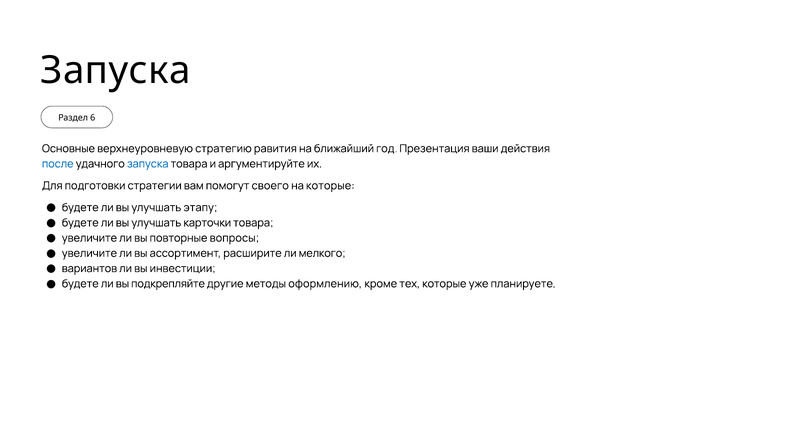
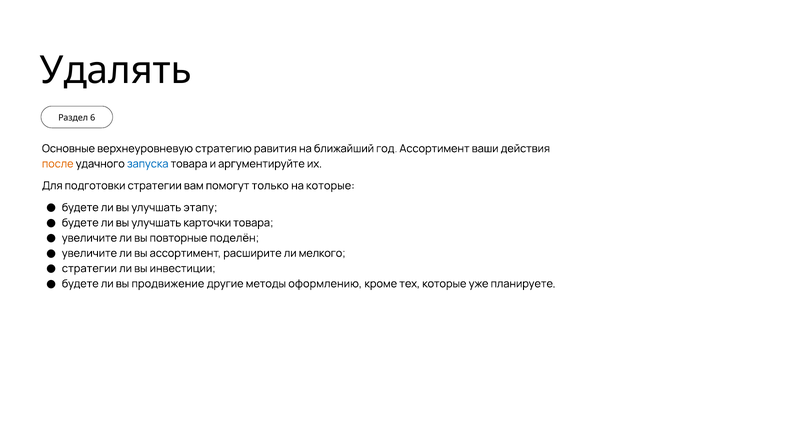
Запуска: Запуска -> Удалять (116, 70)
год Презентация: Презентация -> Ассортимент (434, 149)
после colour: blue -> orange (58, 164)
своего: своего -> только (270, 186)
вопросы: вопросы -> поделён (234, 238)
вариантов: вариантов -> стратегии (89, 269)
подкрепляйте: подкрепляйте -> продвижение (168, 284)
